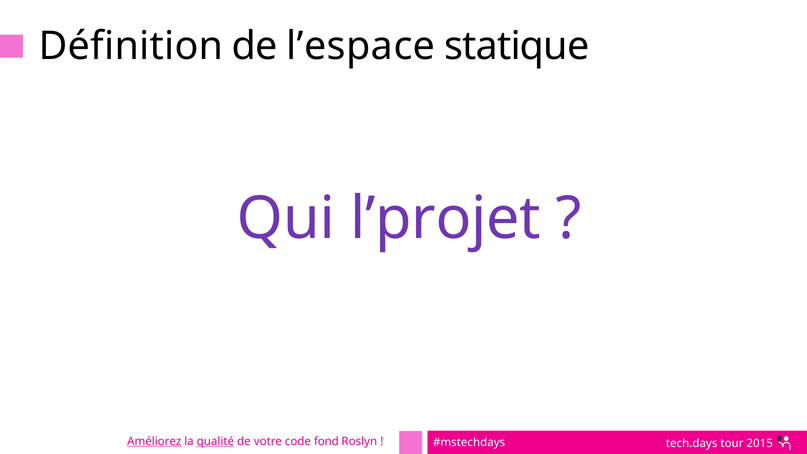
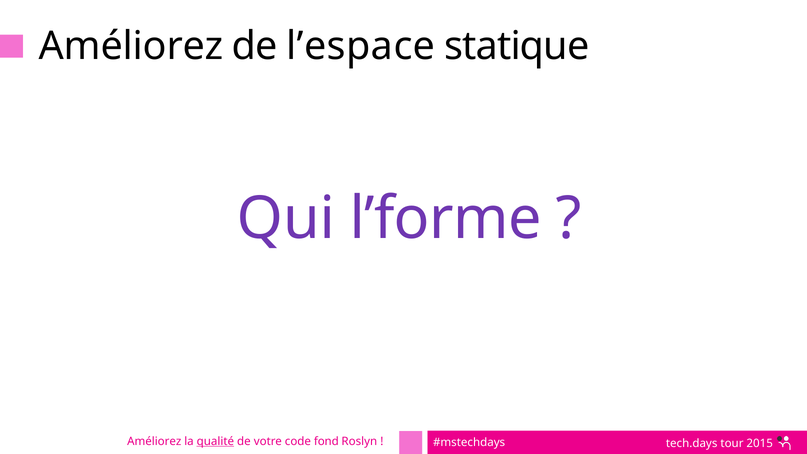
Définition: Définition -> Améliorez (131, 46)
l’projet: l’projet -> l’forme (446, 219)
Améliorez underline: present -> none (154, 441)
